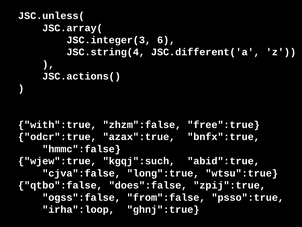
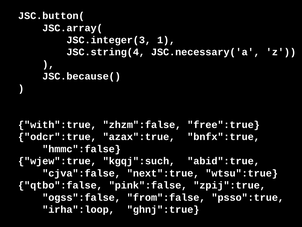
JSC.unless(: JSC.unless( -> JSC.button( (51, 16)
6: 6 -> 1 (166, 40)
JSC.different('a: JSC.different('a -> JSC.necessary('a (205, 52)
JSC.actions(: JSC.actions( -> JSC.because( (82, 76)
long":true: long":true -> next":true (163, 173)
does":false: does":false -> pink":false (148, 185)
